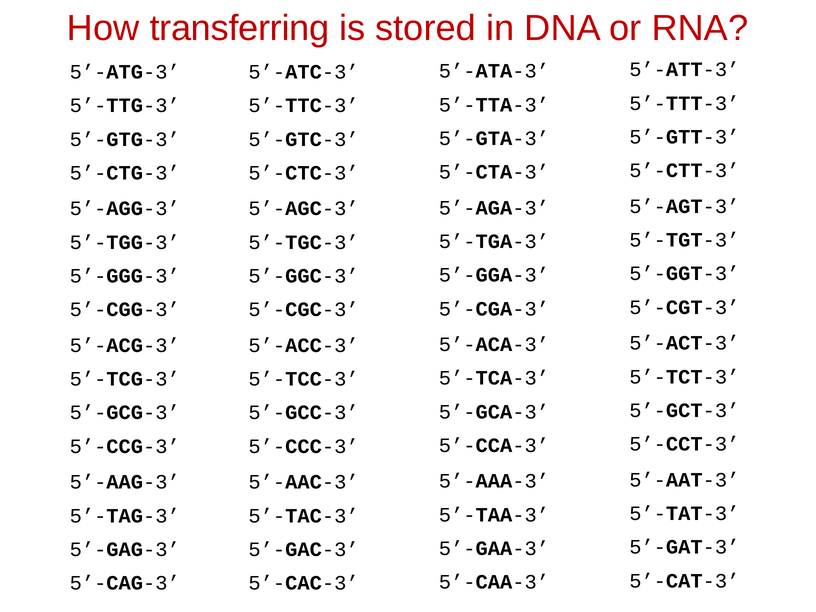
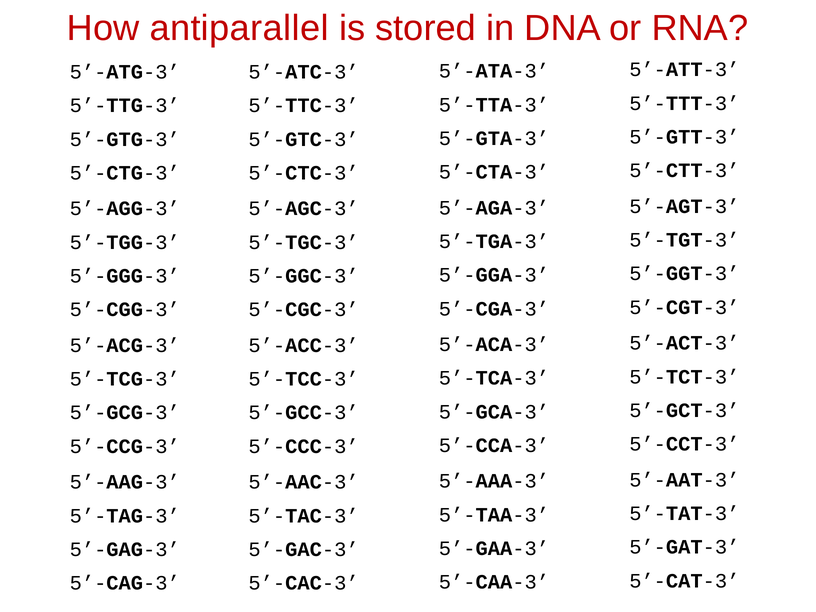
transferring: transferring -> antiparallel (239, 28)
